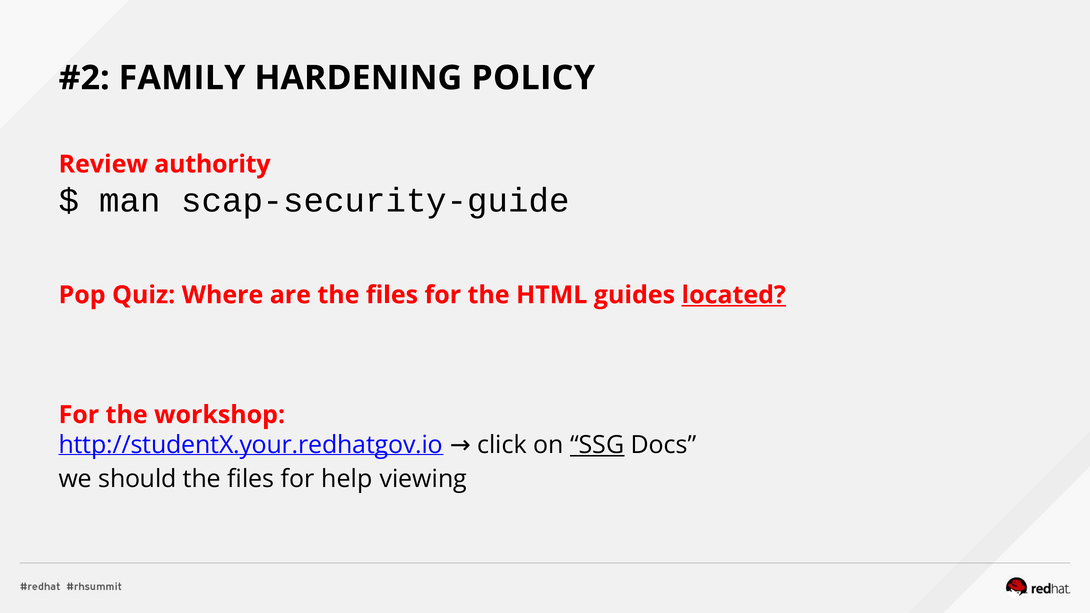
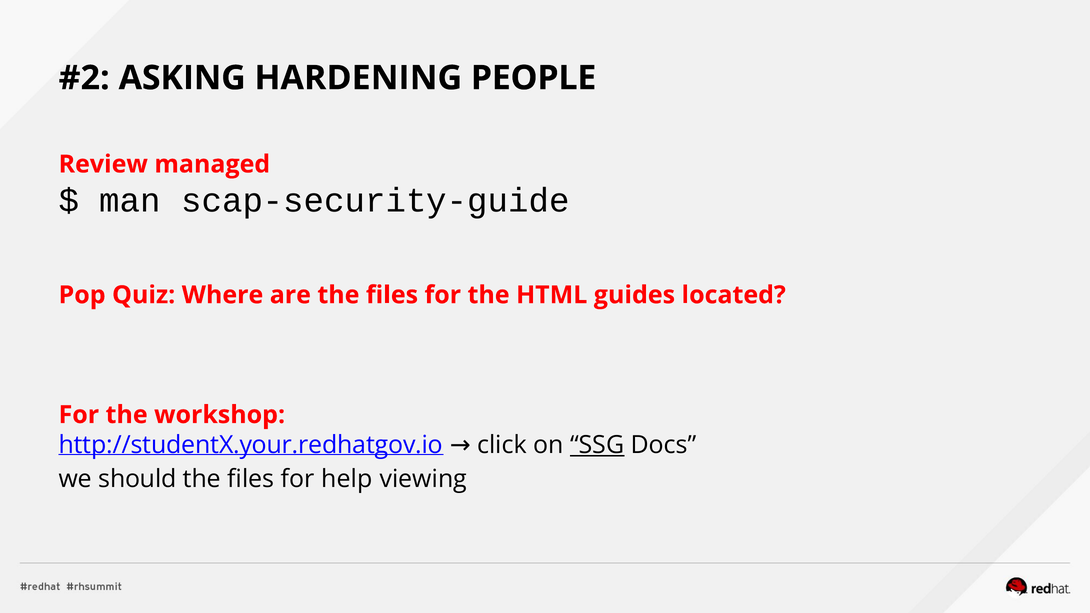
FAMILY: FAMILY -> ASKING (182, 78)
POLICY: POLICY -> PEOPLE (533, 78)
authority: authority -> managed (212, 164)
located underline: present -> none (734, 295)
